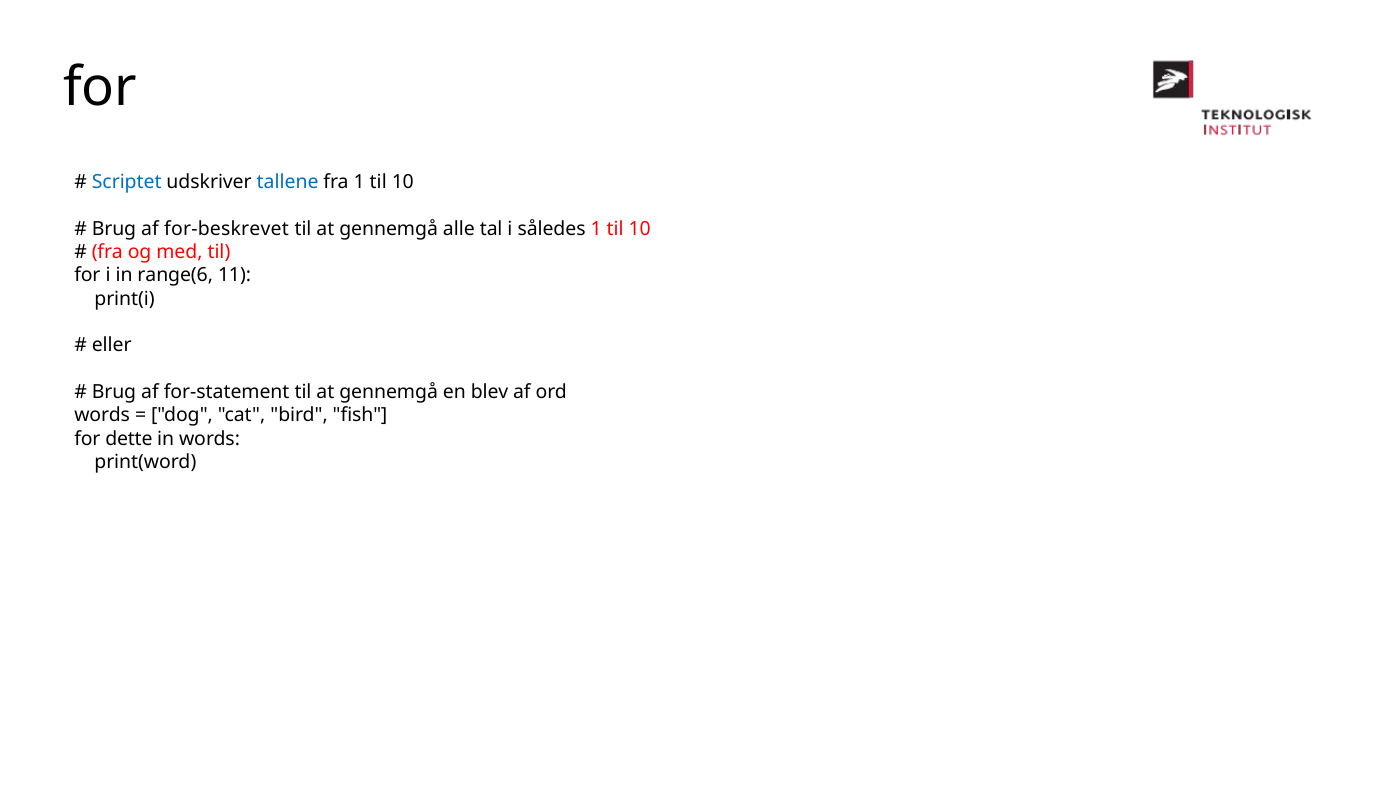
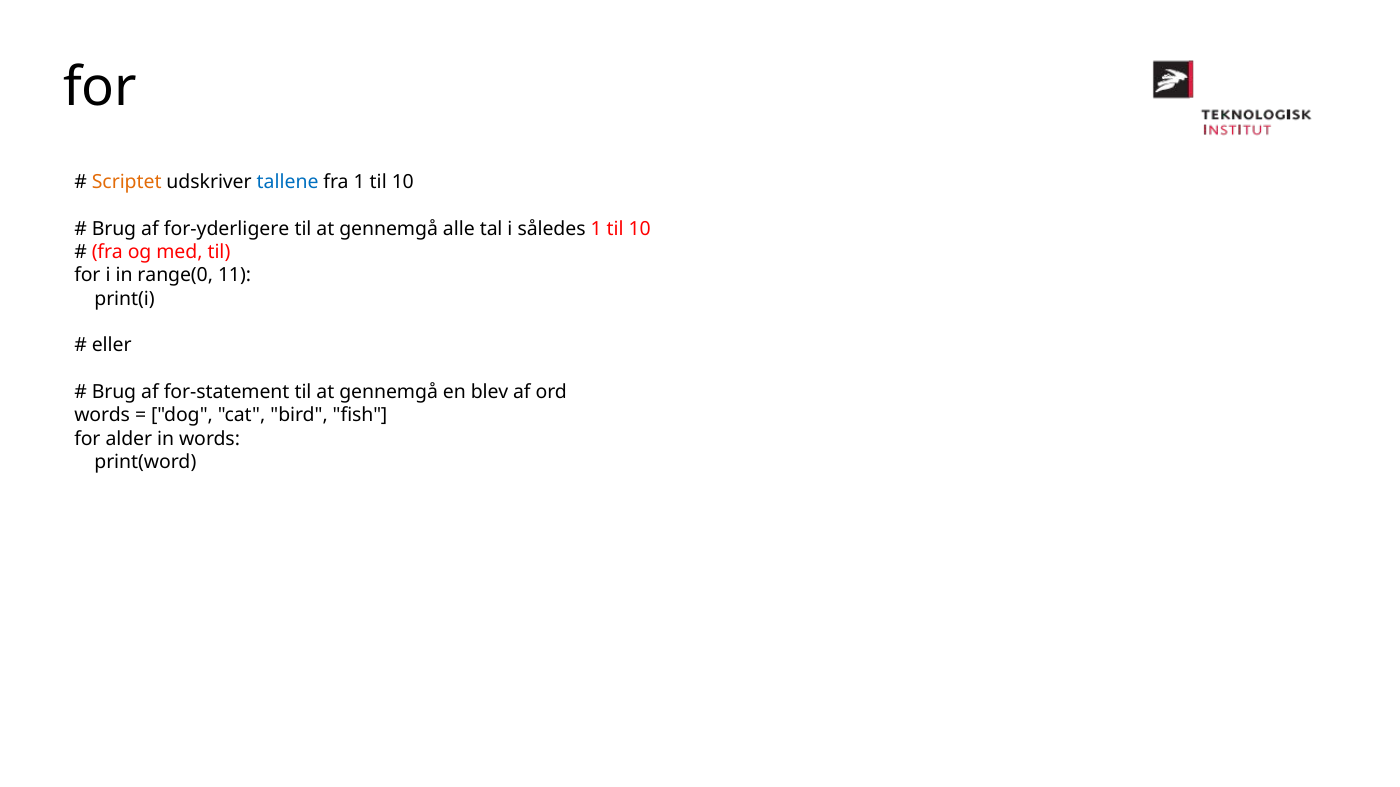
Scriptet colour: blue -> orange (127, 182)
for-beskrevet: for-beskrevet -> for-yderligere (227, 229)
range(6: range(6 -> range(0 (175, 276)
dette: dette -> alder (129, 439)
